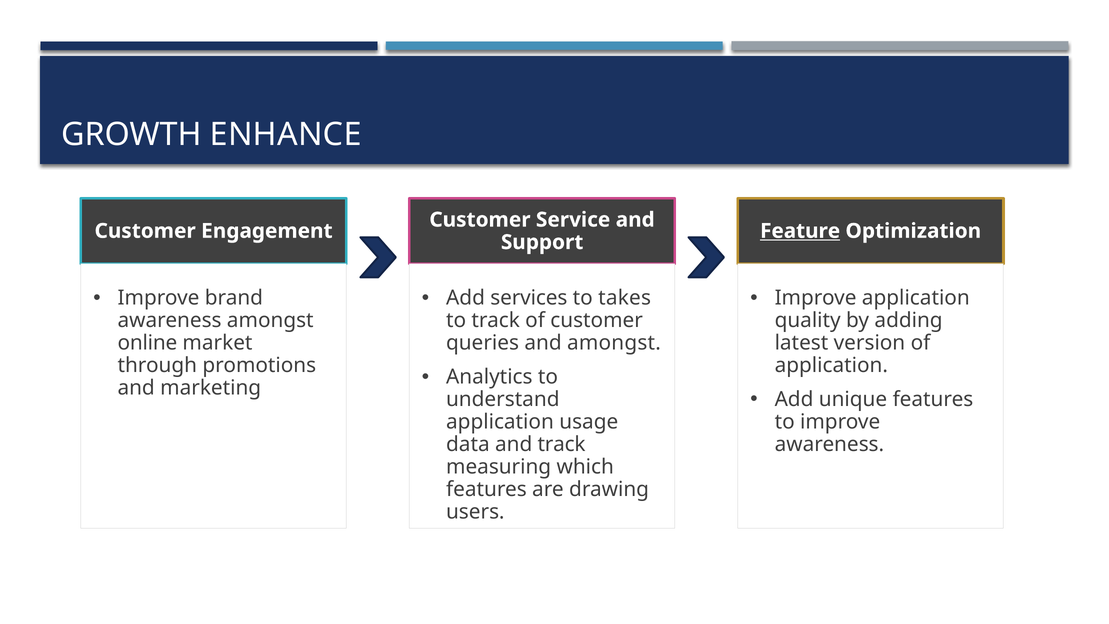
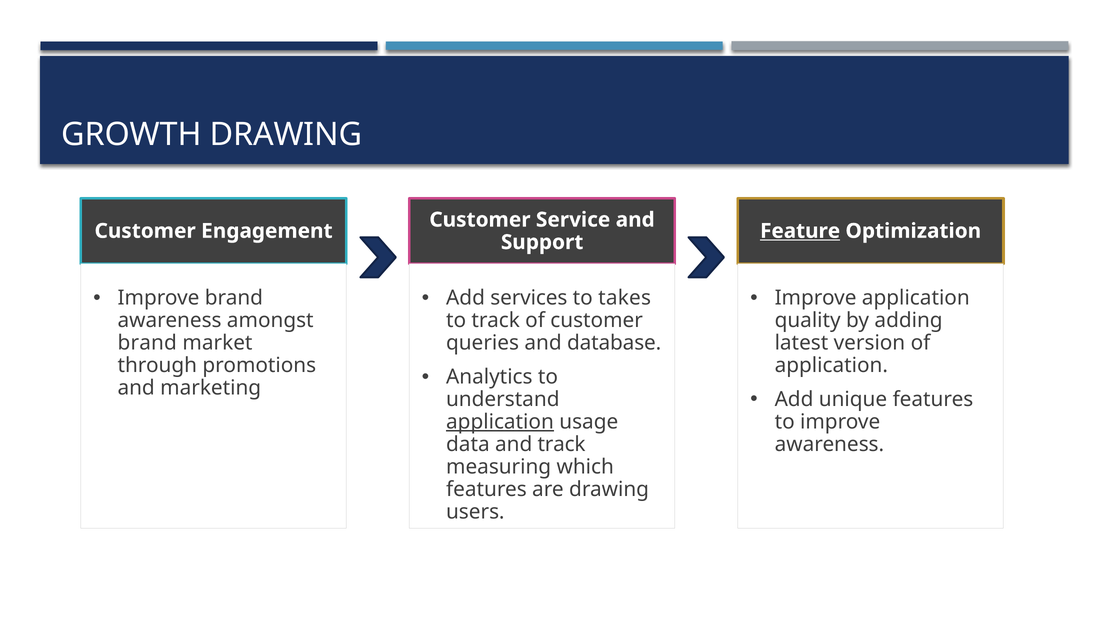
GROWTH ENHANCE: ENHANCE -> DRAWING (286, 135)
online: online -> brand (147, 343)
and amongst: amongst -> database (614, 343)
application underline: none -> present (500, 422)
